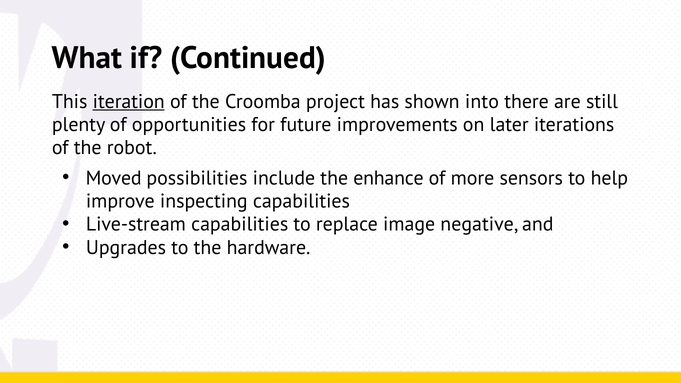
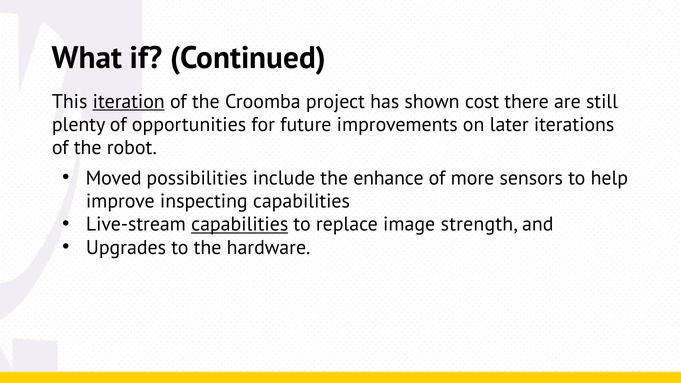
into: into -> cost (482, 101)
capabilities underline: none -> present (240, 224)
negative: negative -> strength (479, 224)
